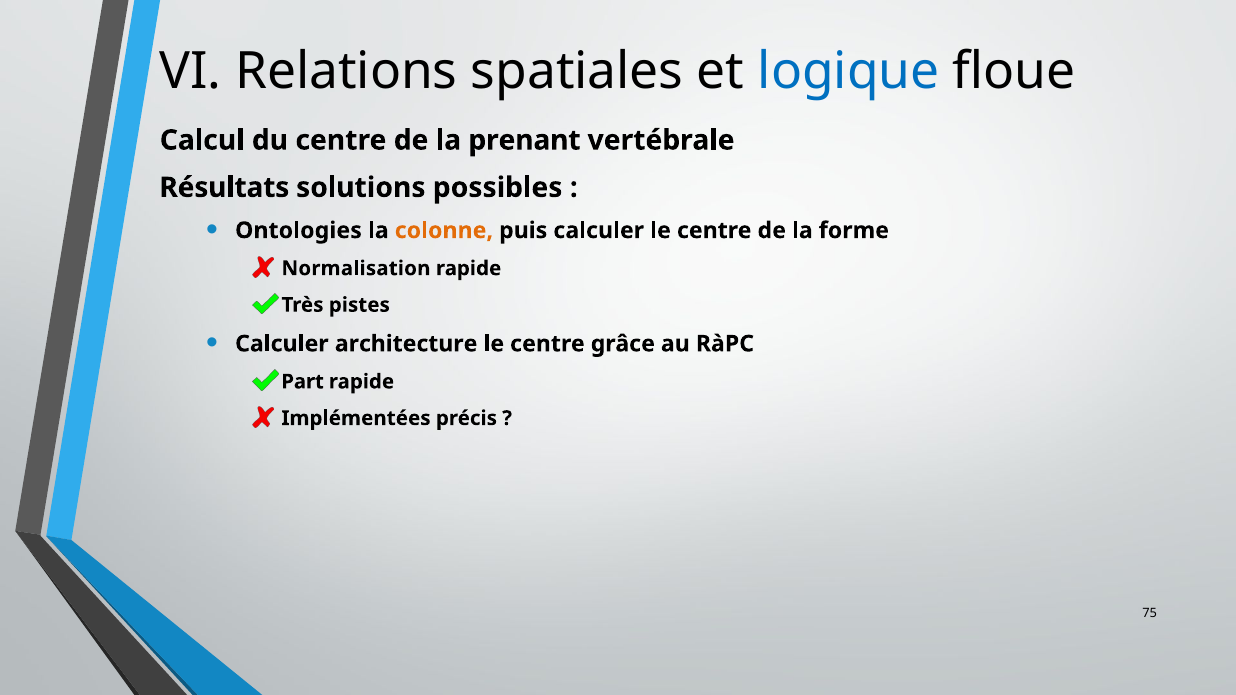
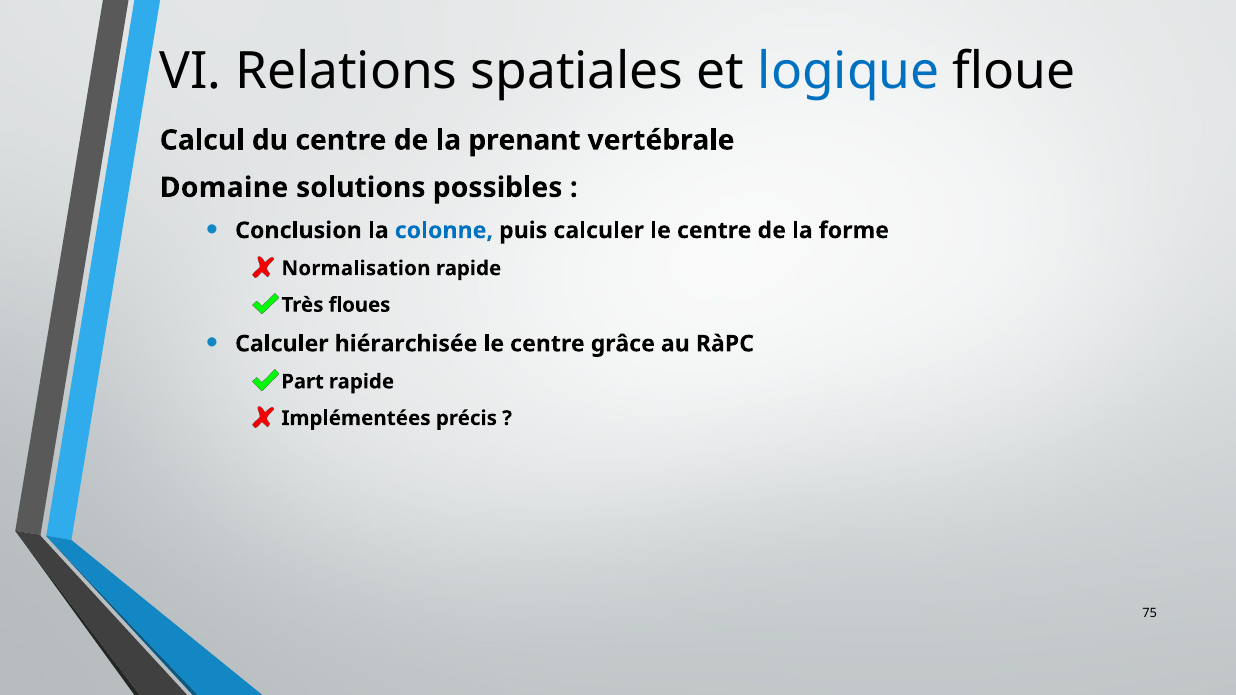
Résultats: Résultats -> Domaine (224, 188)
Ontologies: Ontologies -> Conclusion (298, 231)
colonne colour: orange -> blue (444, 231)
pistes: pistes -> floues (359, 305)
architecture: architecture -> hiérarchisée (406, 344)
